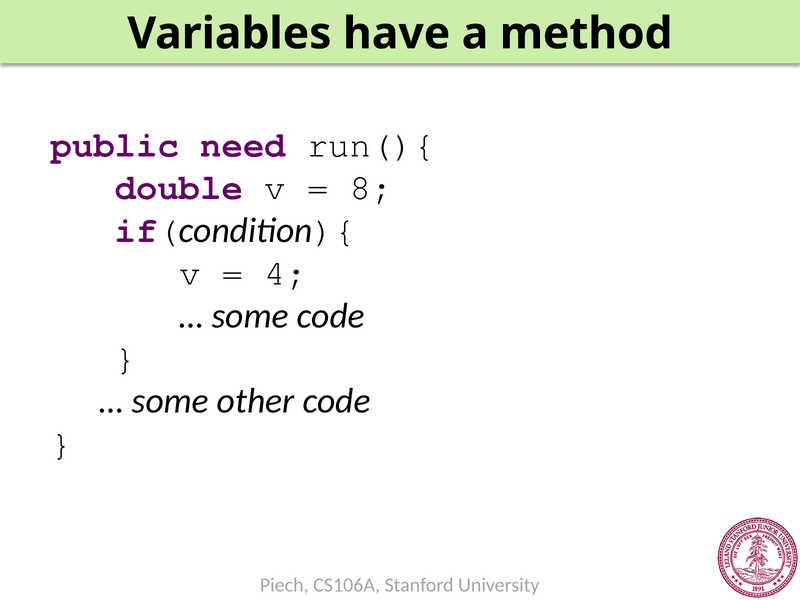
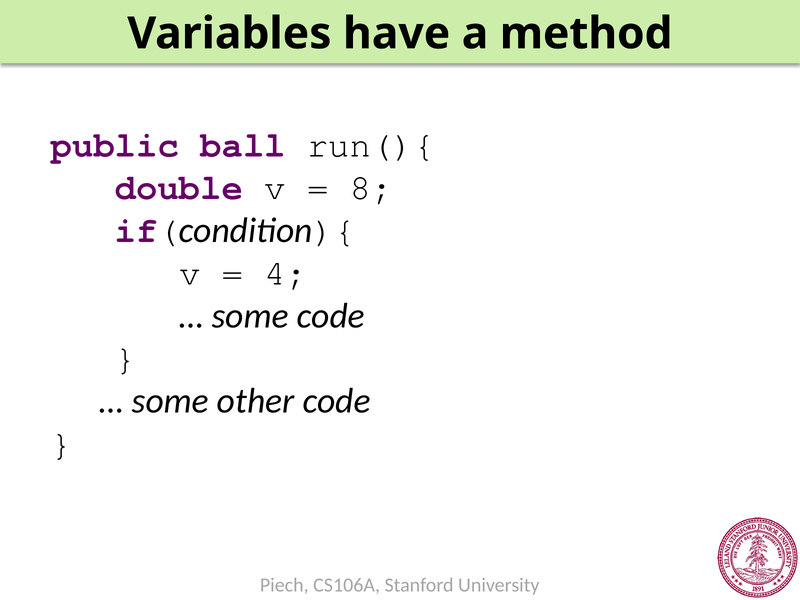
need: need -> ball (243, 145)
